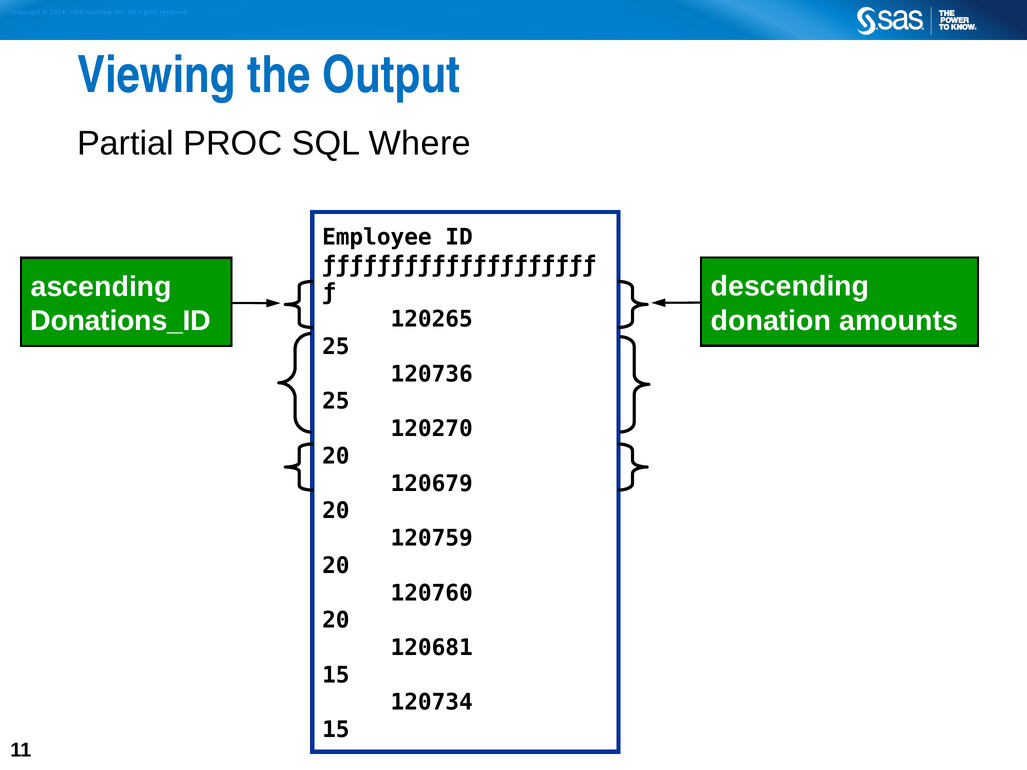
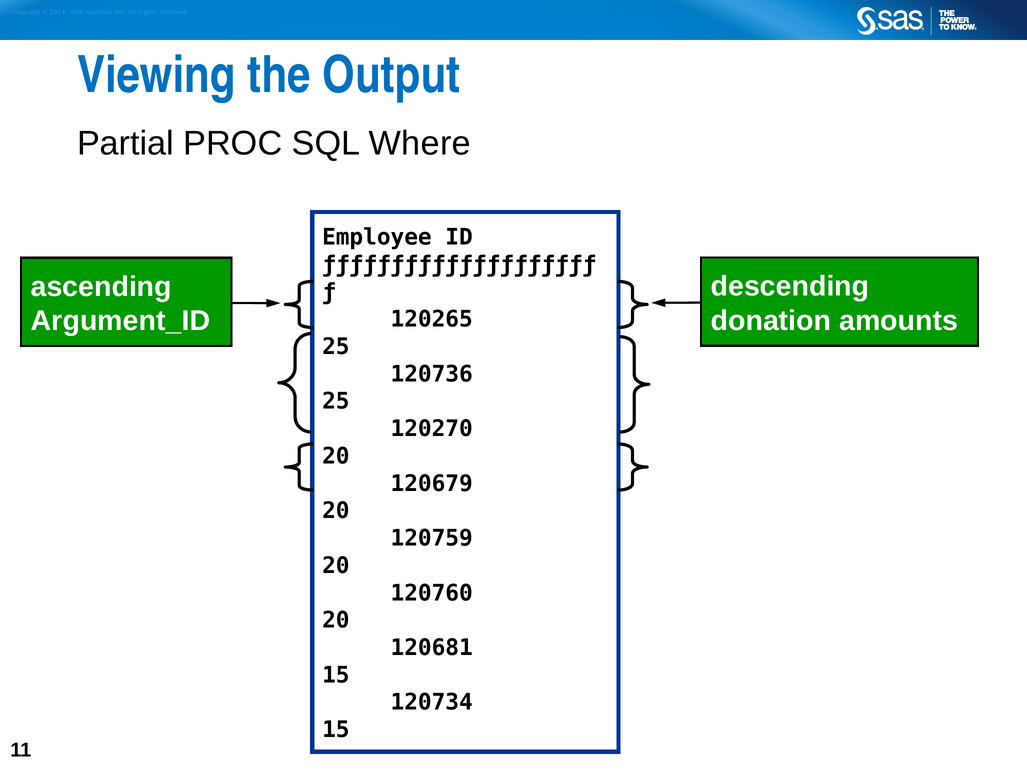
Donations_ID: Donations_ID -> Argument_ID (120, 321)
